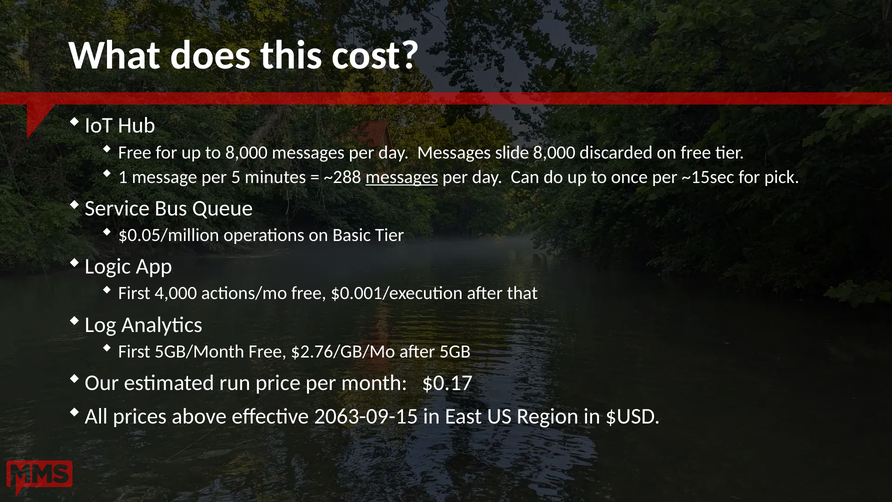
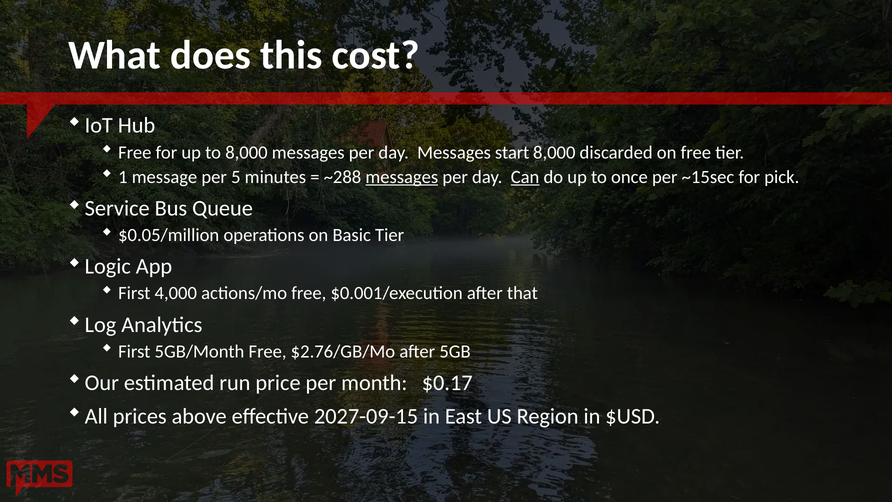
slide: slide -> start (512, 152)
Can underline: none -> present (525, 177)
2063-09-15: 2063-09-15 -> 2027-09-15 (366, 416)
